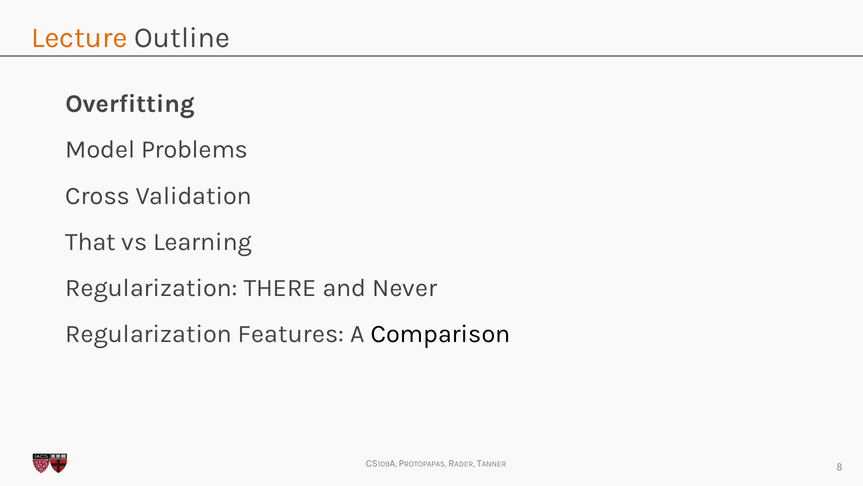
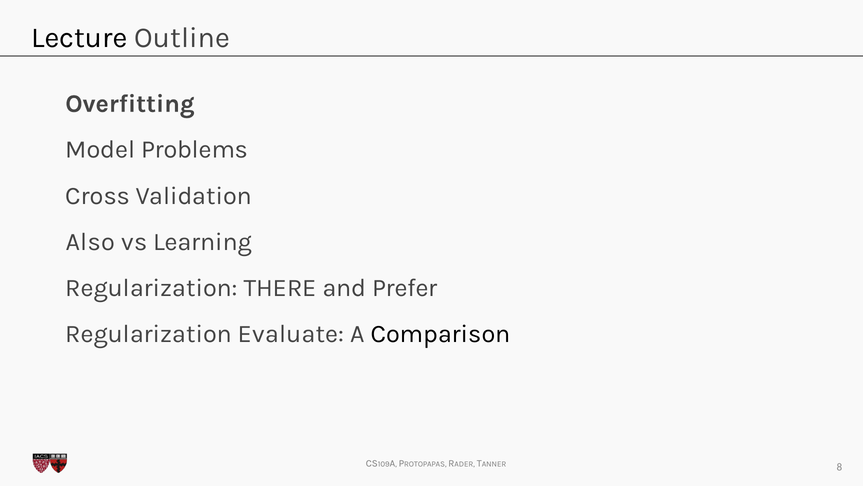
Lecture colour: orange -> black (79, 38)
That: That -> Also (90, 242)
Never: Never -> Prefer (405, 288)
Features: Features -> Evaluate (291, 334)
